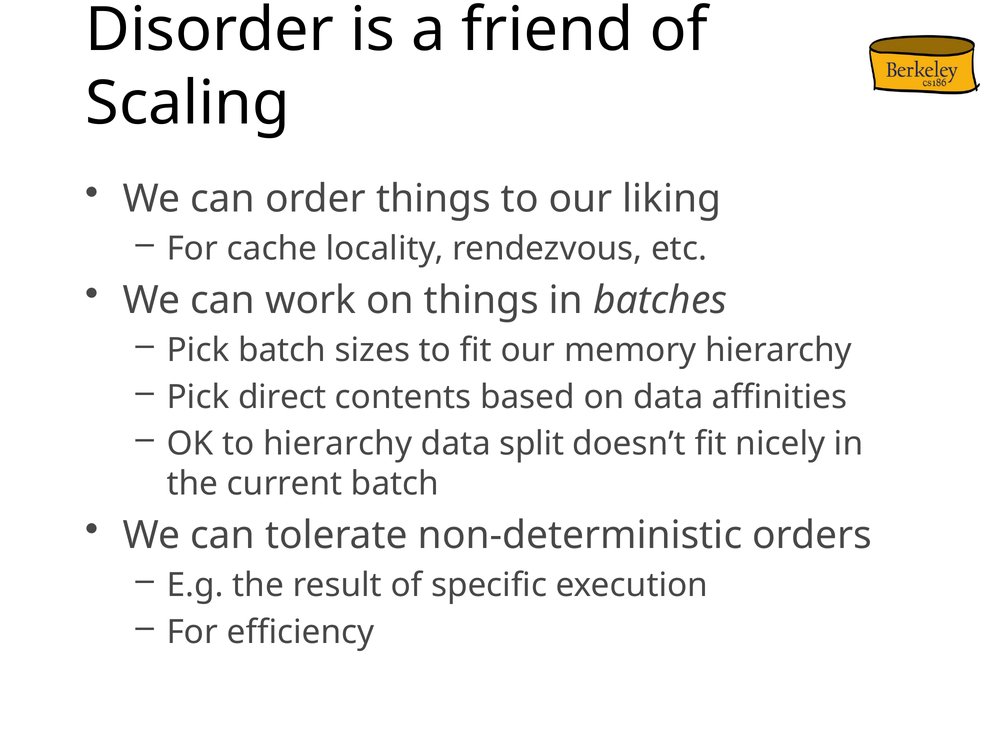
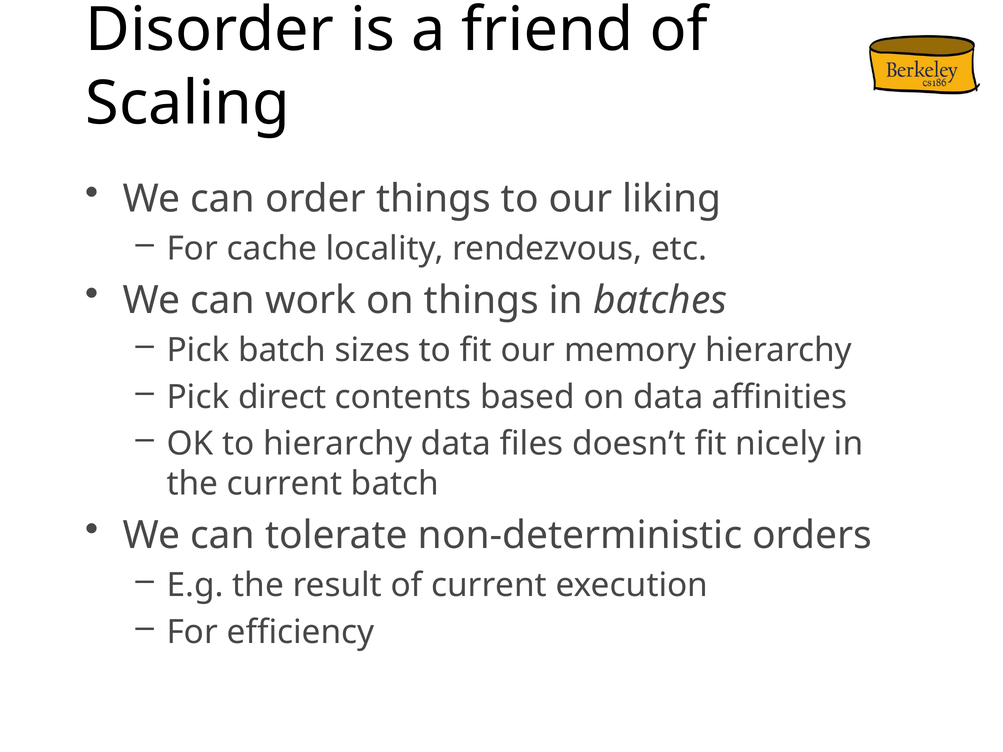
split: split -> files (532, 444)
of specific: specific -> current (489, 585)
